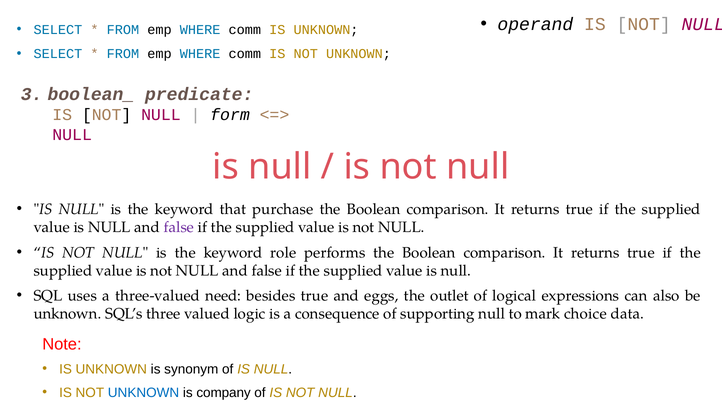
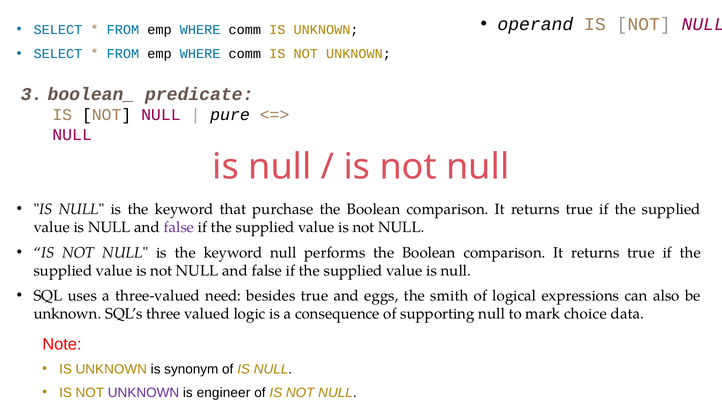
form: form -> pure (230, 115)
keyword role: role -> null (283, 253)
outlet: outlet -> smith (449, 296)
UNKNOWN colour: blue -> purple (144, 393)
company: company -> engineer (223, 393)
